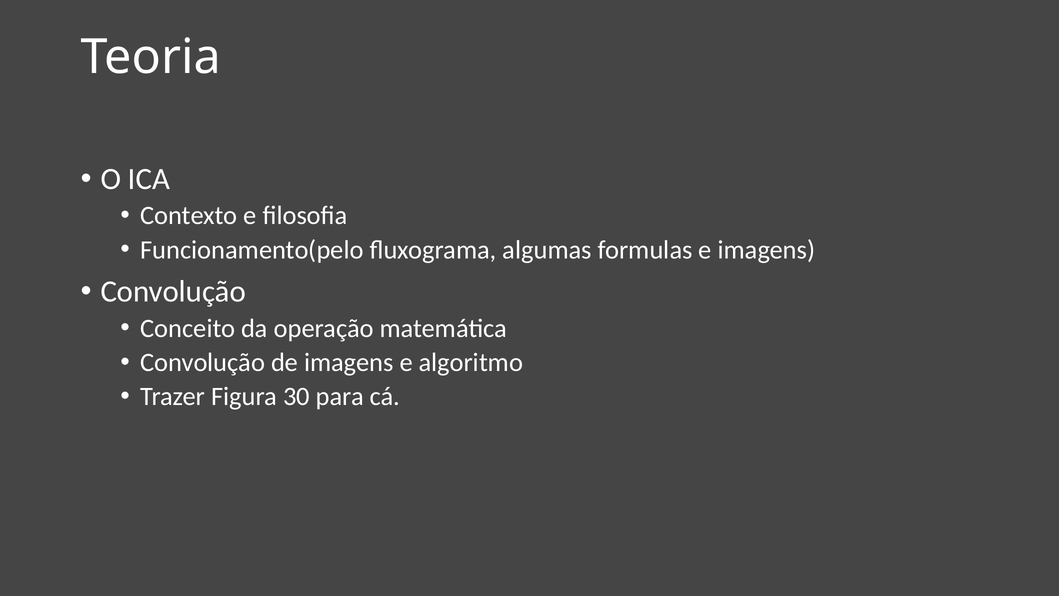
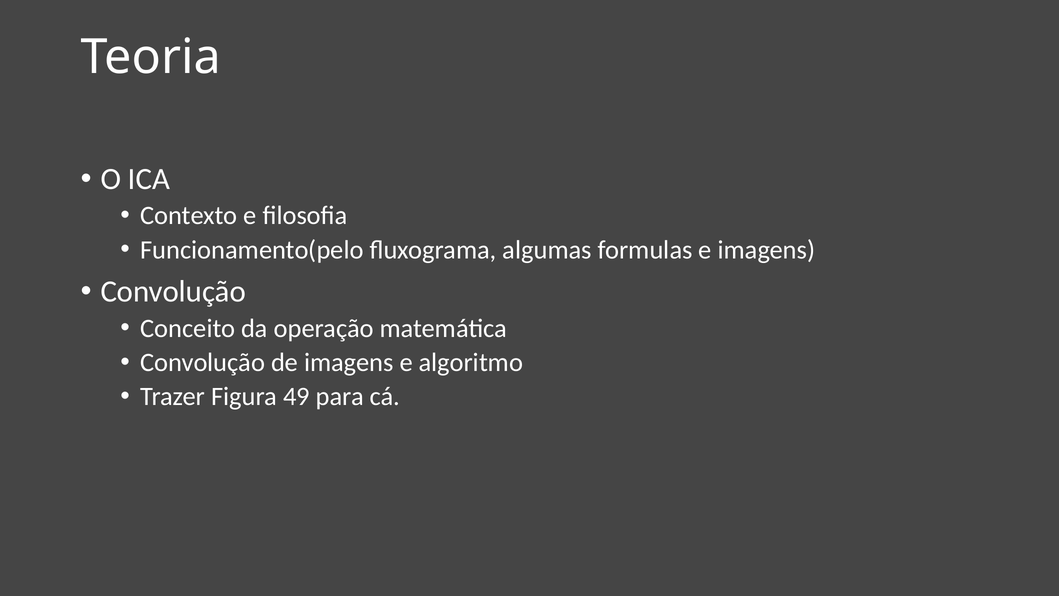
30: 30 -> 49 (296, 396)
